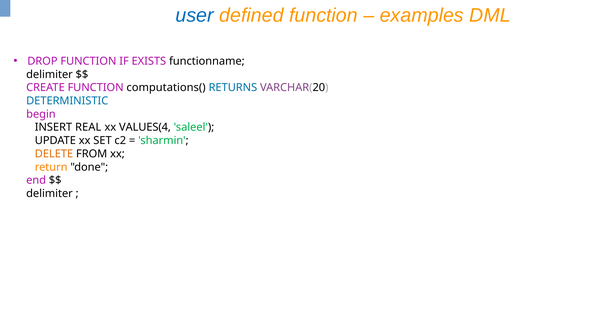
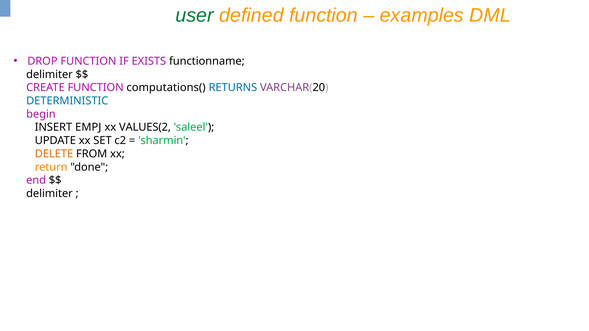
user colour: blue -> green (195, 15)
REAL: REAL -> EMPJ (88, 127)
VALUES(4: VALUES(4 -> VALUES(2 (145, 127)
